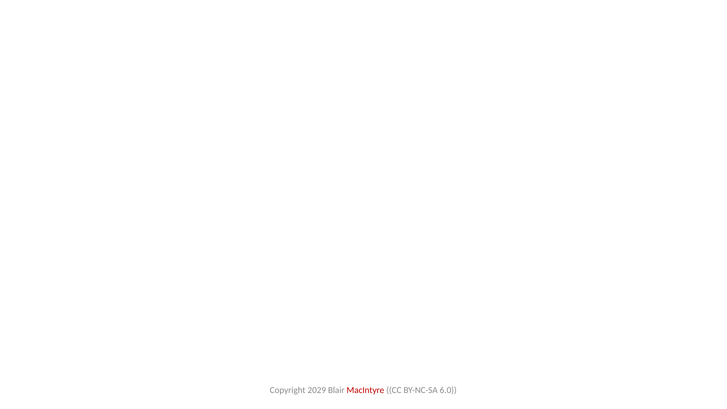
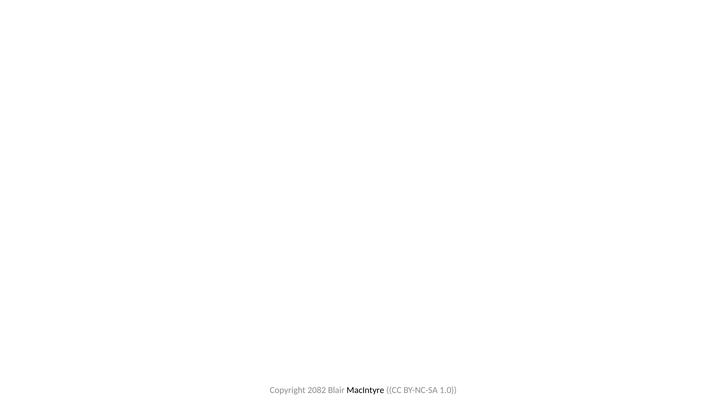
2029: 2029 -> 2082 (317, 390)
MacIntyre colour: red -> black (365, 390)
6.0: 6.0 -> 1.0 (448, 390)
